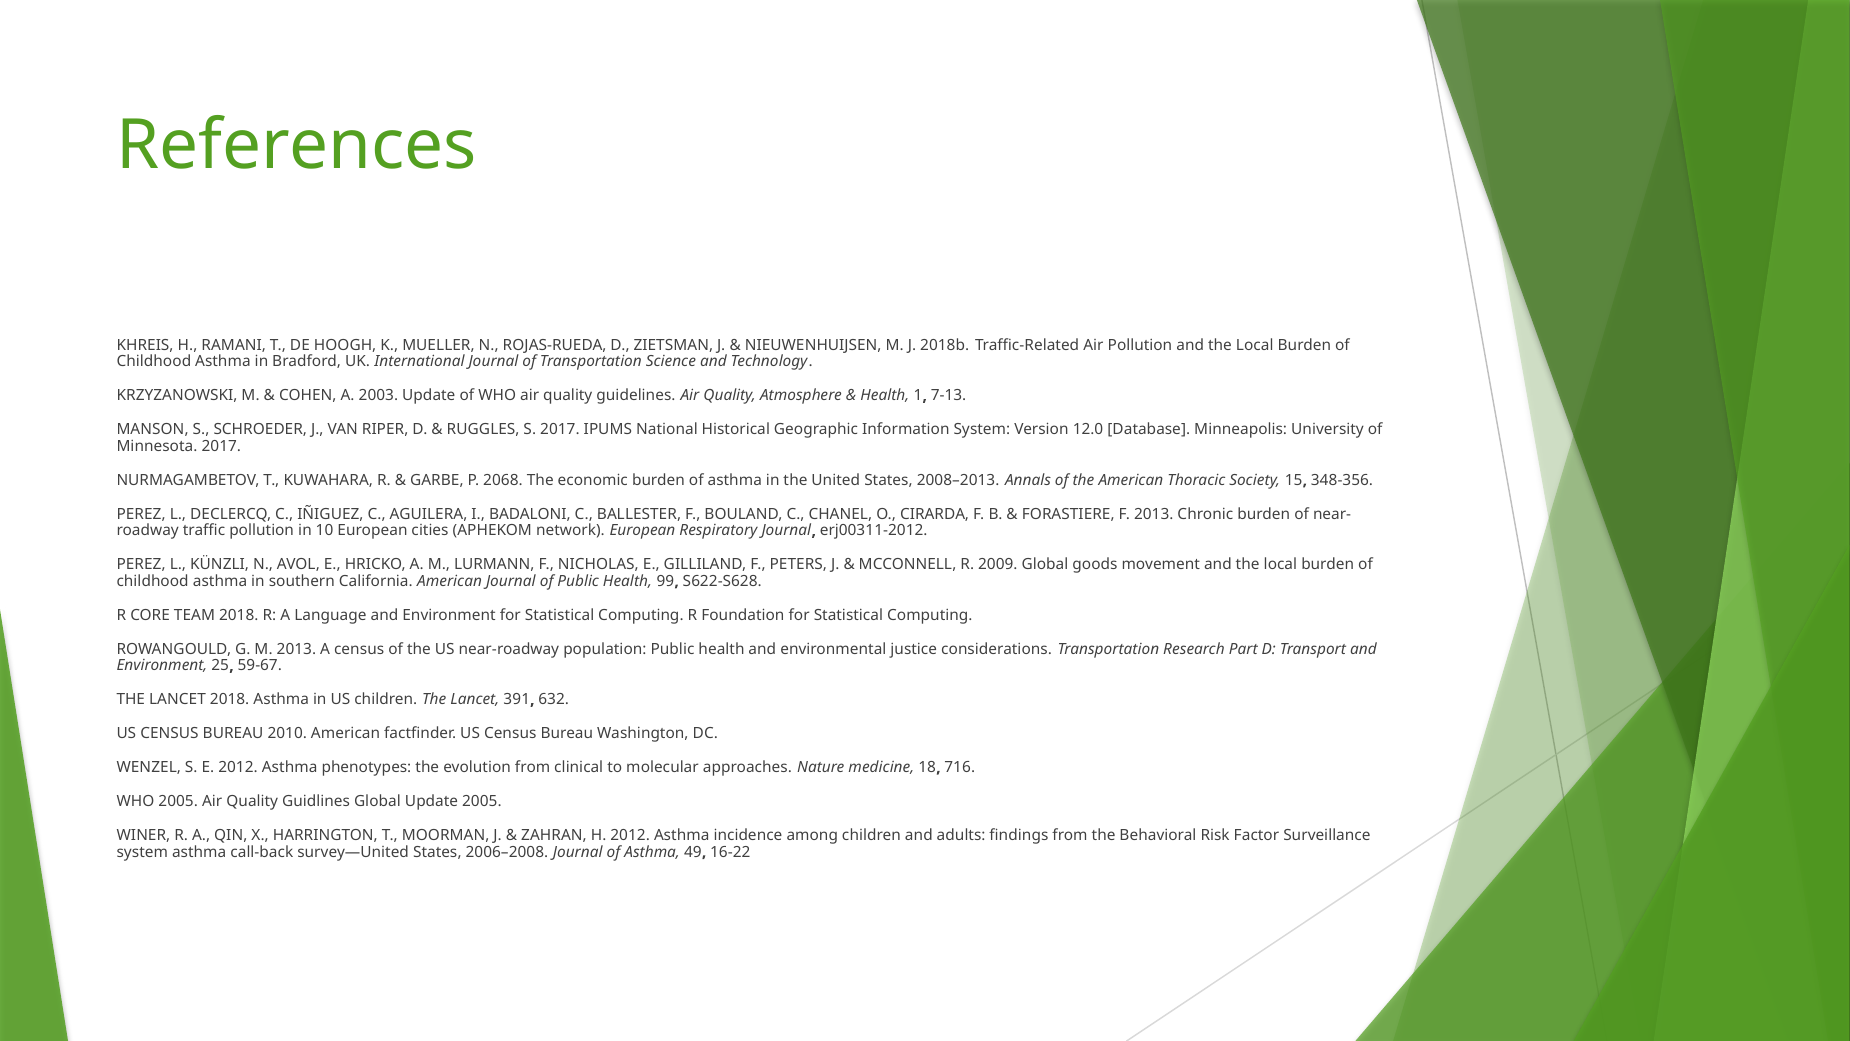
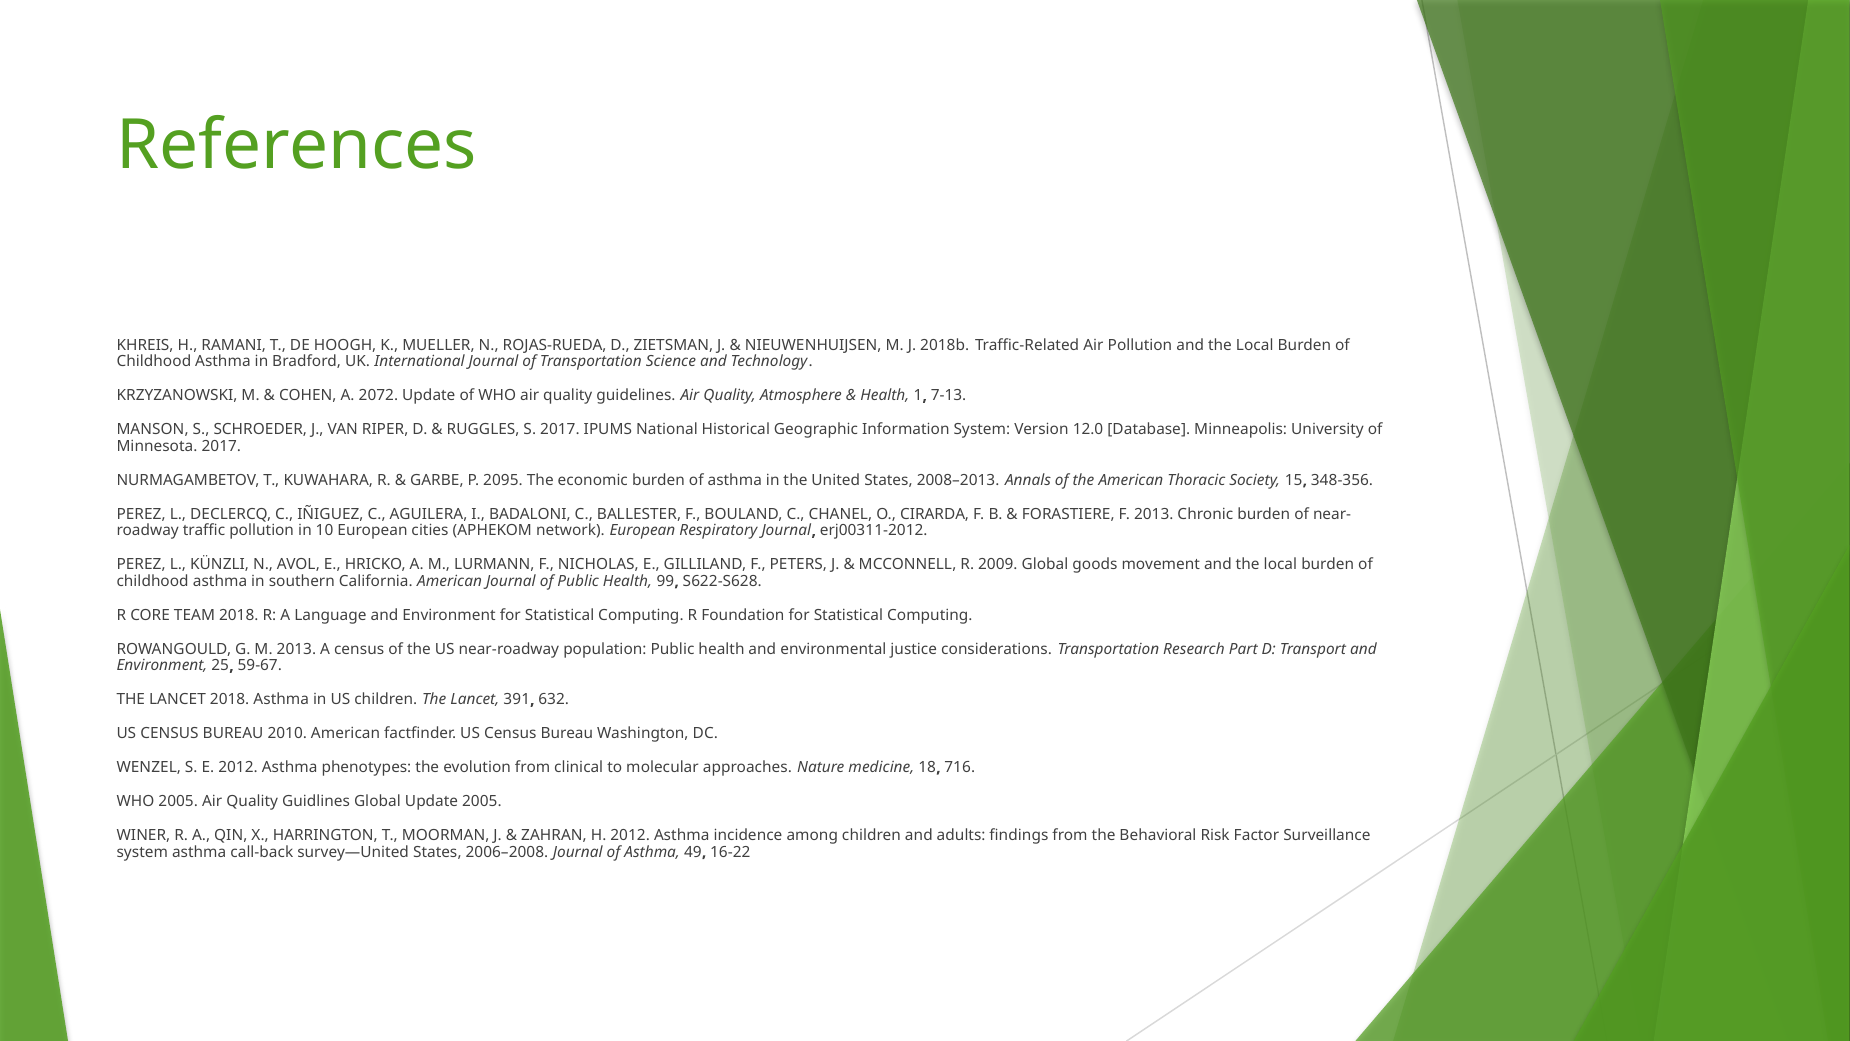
2003: 2003 -> 2072 (378, 396)
2068: 2068 -> 2095 (503, 480)
